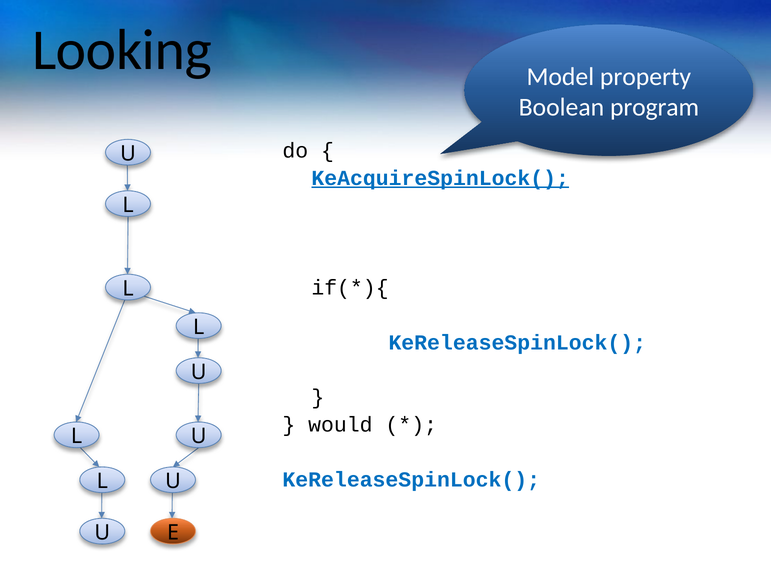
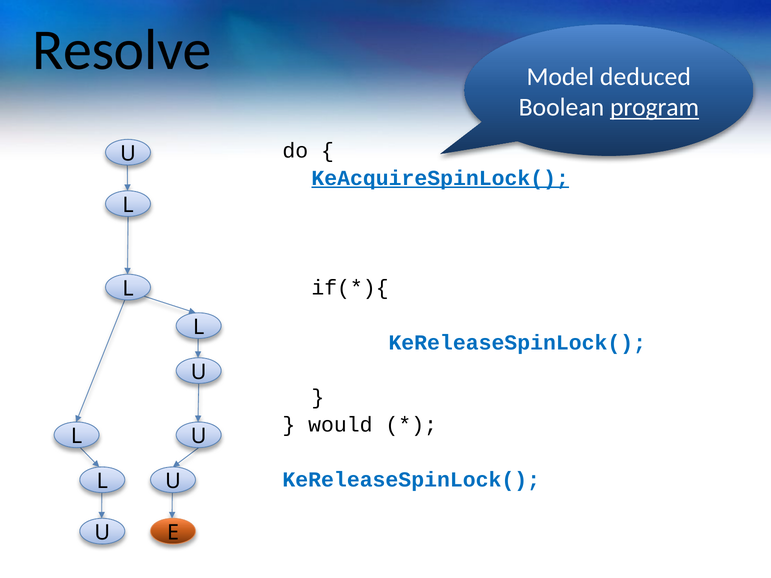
Looking: Looking -> Resolve (122, 50)
property: property -> deduced (645, 77)
program underline: none -> present (655, 108)
